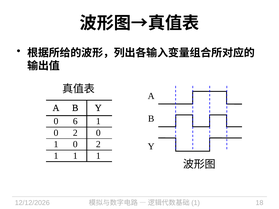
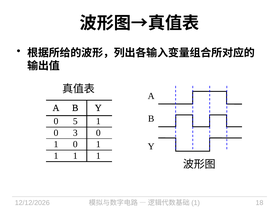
6: 6 -> 5 (75, 121)
2: 2 -> 3 (75, 133)
2: 2 -> 1 (98, 144)
